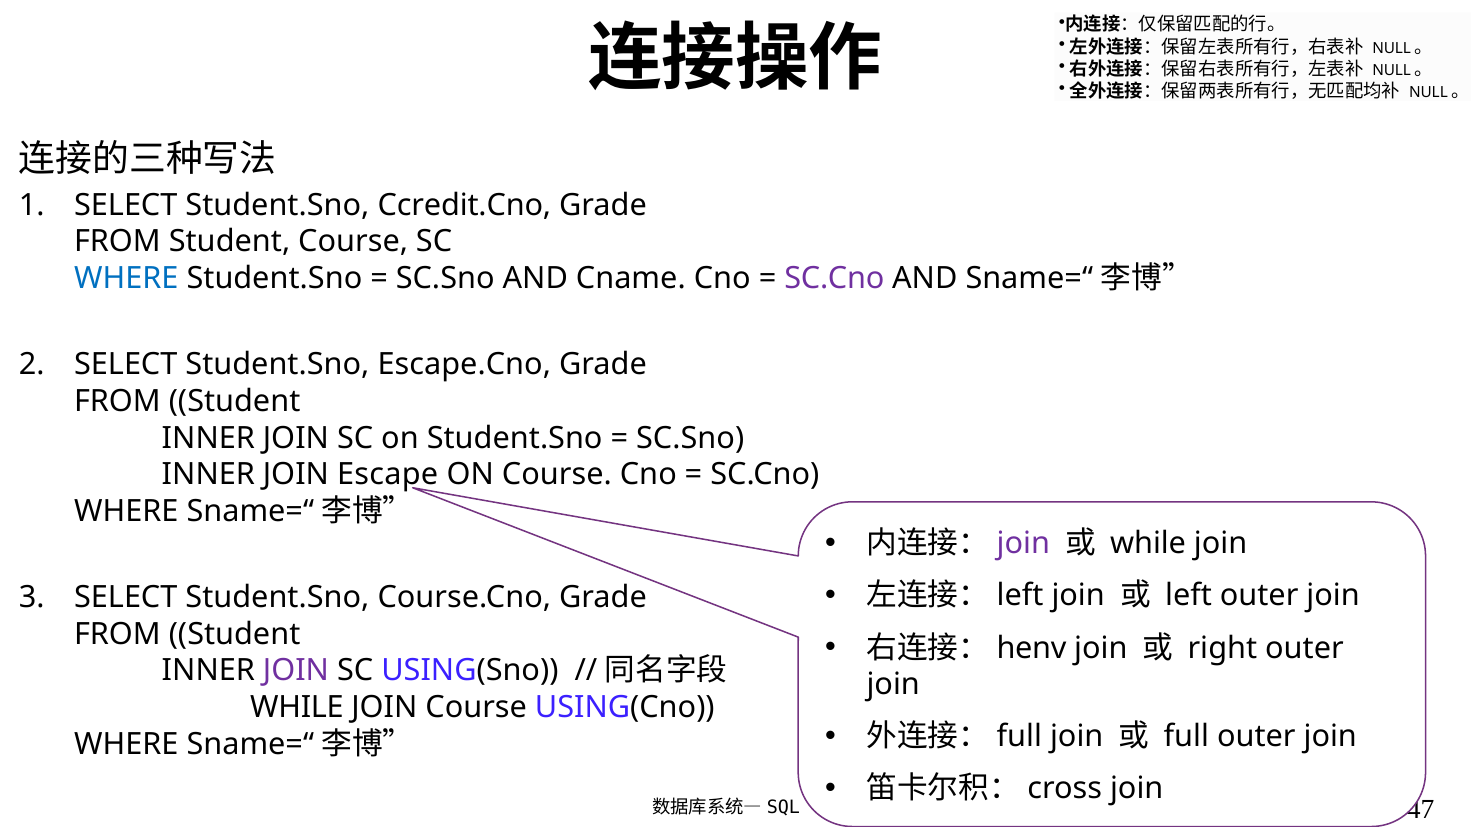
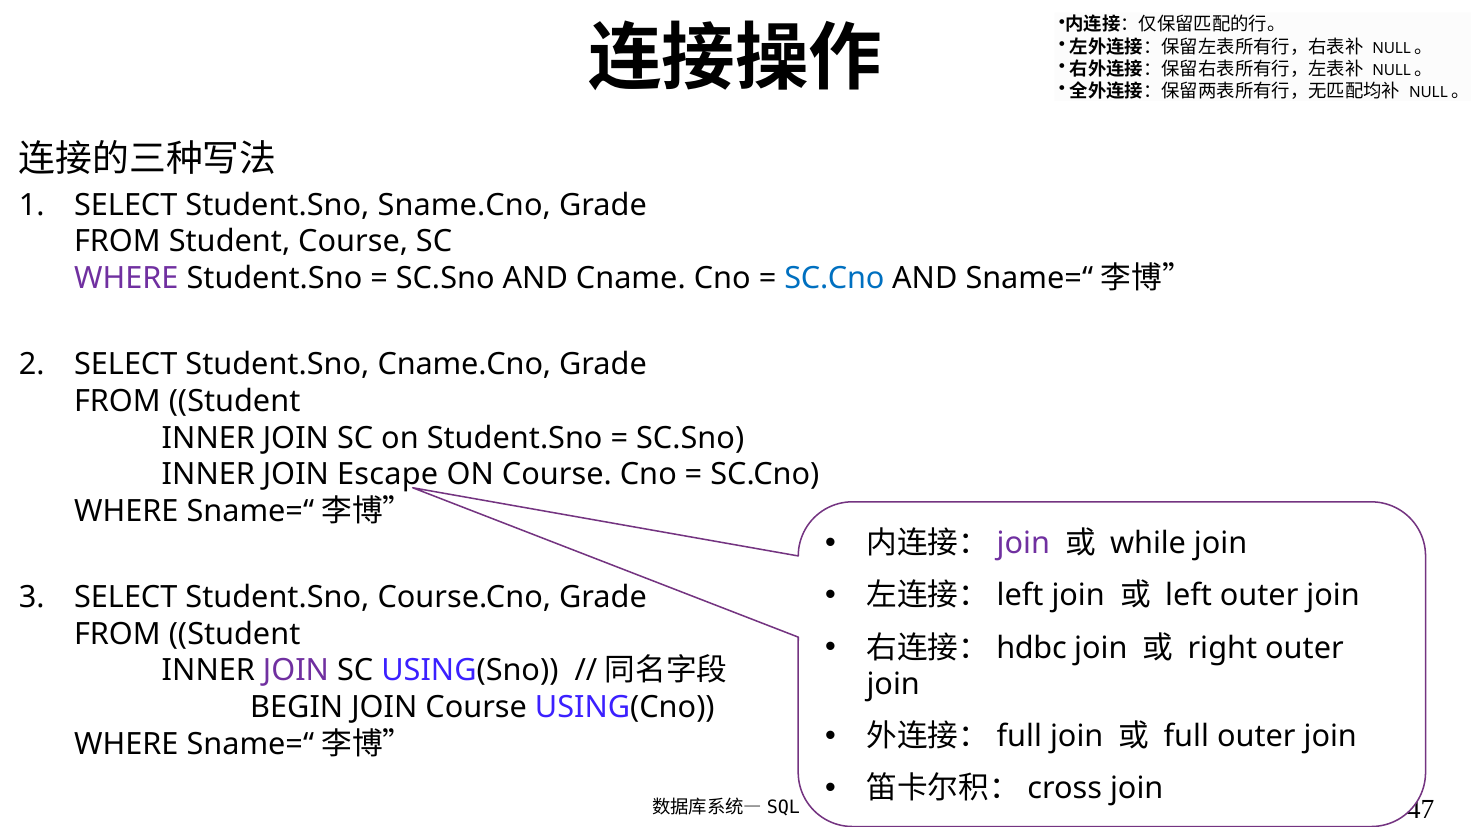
Ccredit.Cno: Ccredit.Cno -> Sname.Cno (464, 205)
WHERE colour: blue -> purple (126, 279)
SC.Cno colour: purple -> blue (834, 279)
Escape.Cno: Escape.Cno -> Cname.Cno (464, 365)
henv: henv -> hdbc (1032, 648)
WHILE: WHILE -> BEGIN (297, 708)
